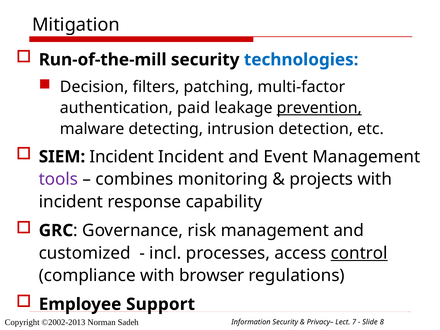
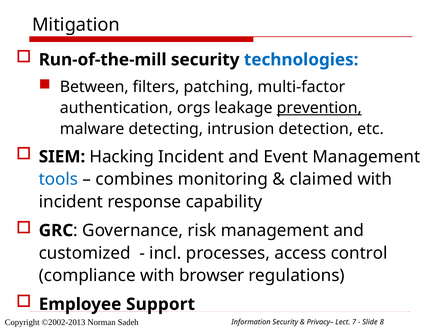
Decision: Decision -> Between (94, 87)
paid: paid -> orgs (194, 108)
SIEM Incident: Incident -> Hacking (122, 157)
tools colour: purple -> blue (58, 179)
projects: projects -> claimed (321, 179)
control underline: present -> none (359, 253)
